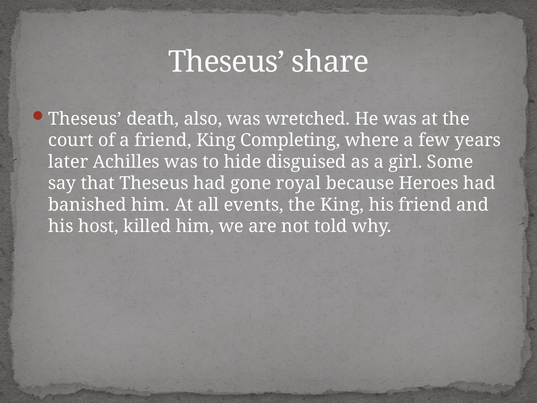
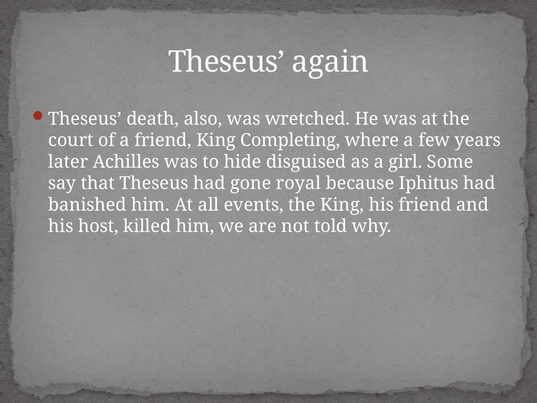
share: share -> again (330, 62)
Heroes: Heroes -> Iphitus (429, 183)
